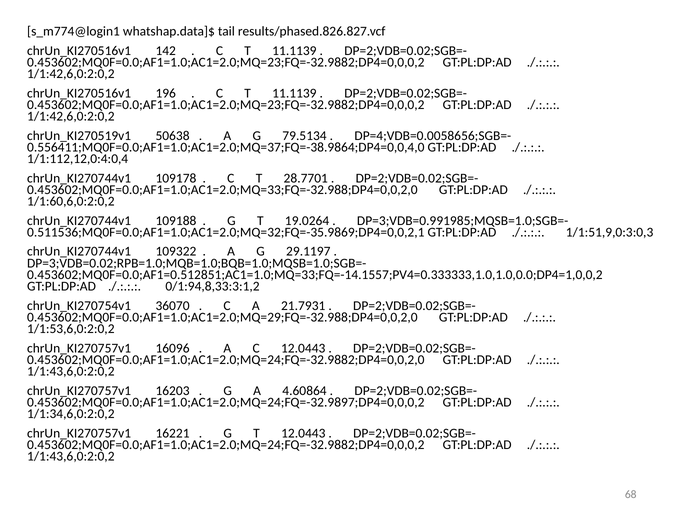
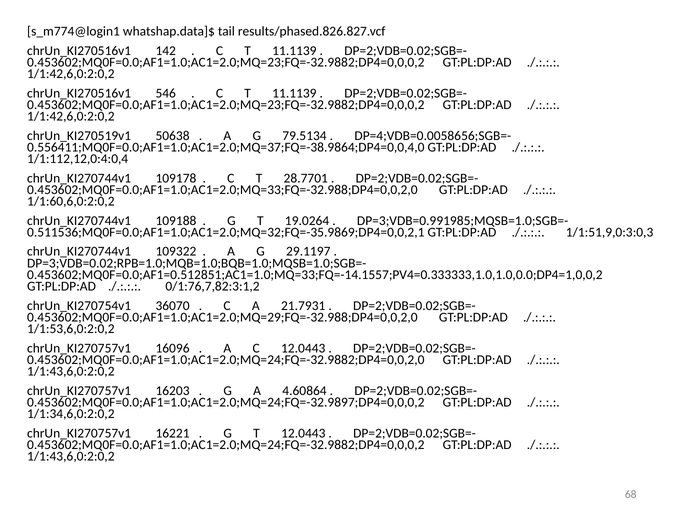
196: 196 -> 546 (166, 93)
0/1:94,8,33:3:1,2: 0/1:94,8,33:3:1,2 -> 0/1:76,7,82:3:1,2 (213, 286)
